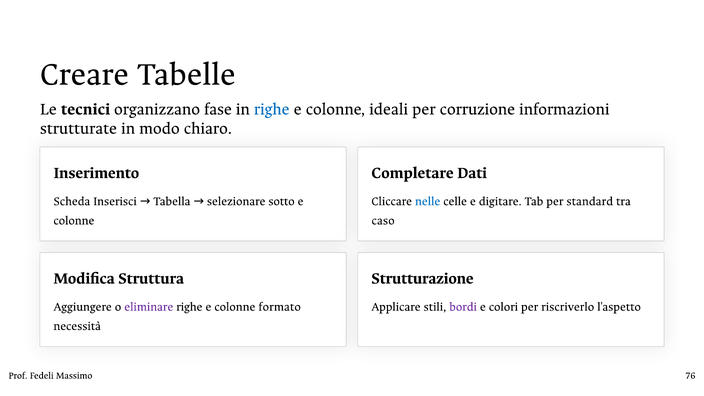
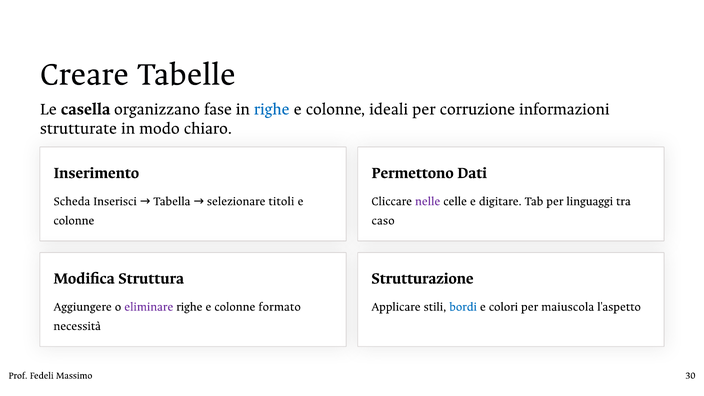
tecnici: tecnici -> casella (86, 109)
Completare: Completare -> Permettono (413, 173)
sotto: sotto -> titoli (281, 201)
nelle colour: blue -> purple (428, 201)
standard: standard -> linguaggi (590, 201)
bordi colour: purple -> blue (463, 307)
riscriverlo: riscriverlo -> maiuscola (568, 307)
76: 76 -> 30 (690, 375)
